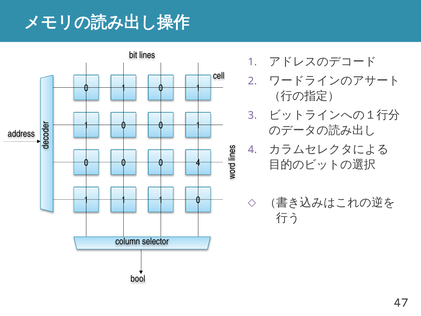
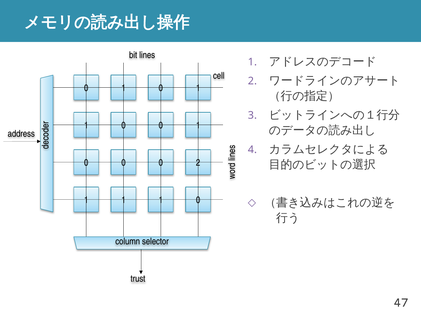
0 4: 4 -> 2 (198, 163)
bool: bool -> trust (138, 279)
